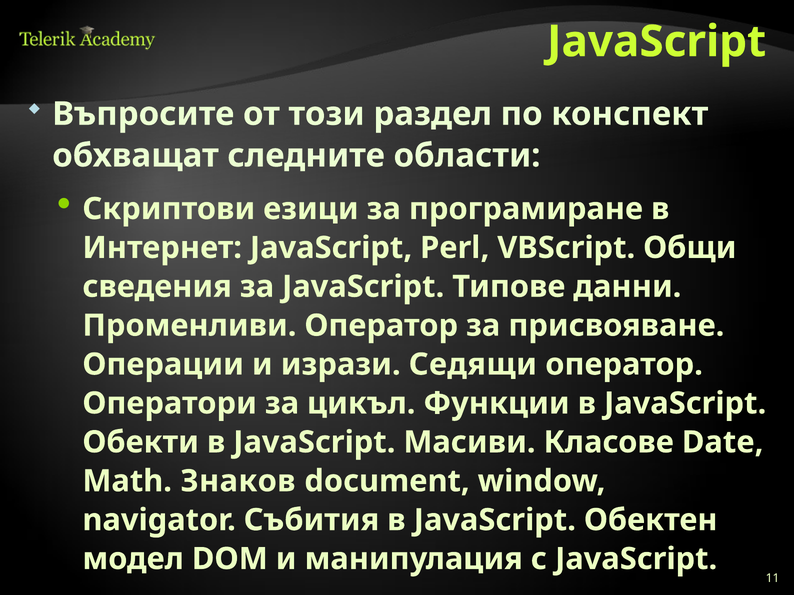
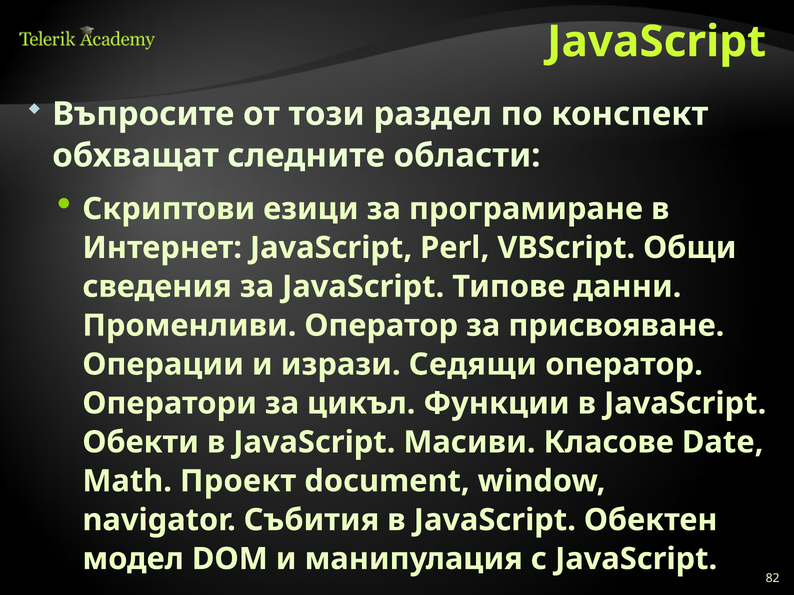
Знаков: Знаков -> Проект (238, 481)
11: 11 -> 82 (773, 579)
